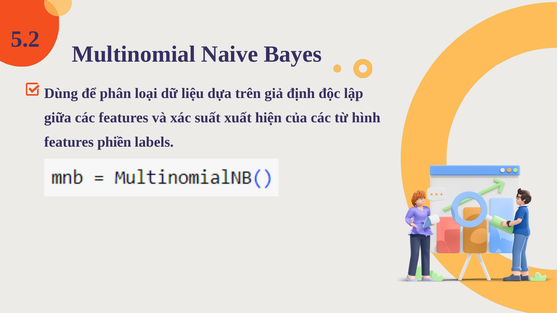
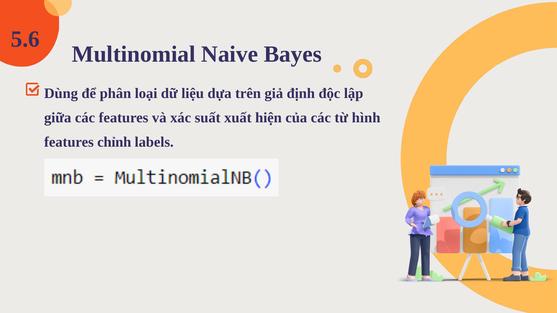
5.2: 5.2 -> 5.6 (25, 39)
phiền: phiền -> chỉnh (114, 142)
